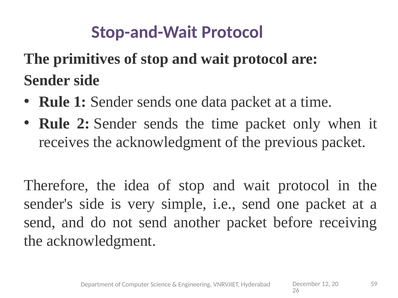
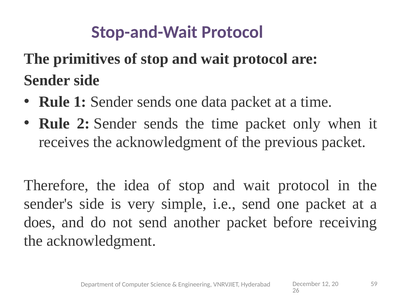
send: send -> does (40, 223)
